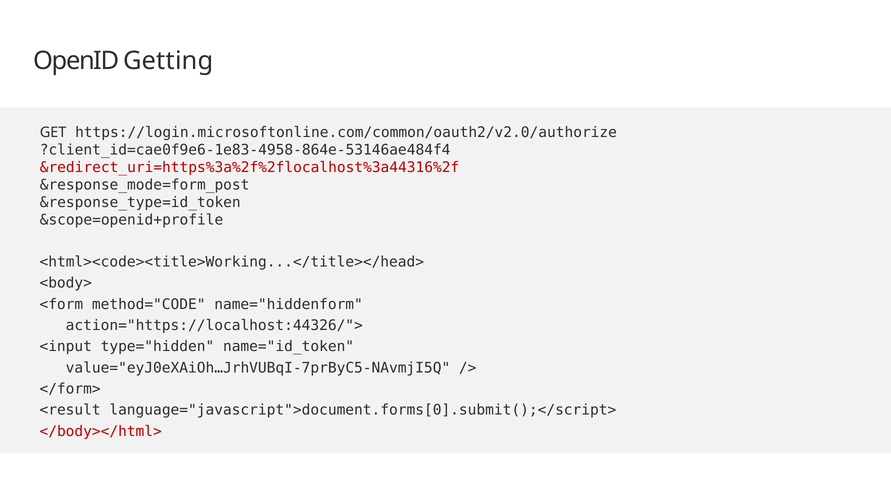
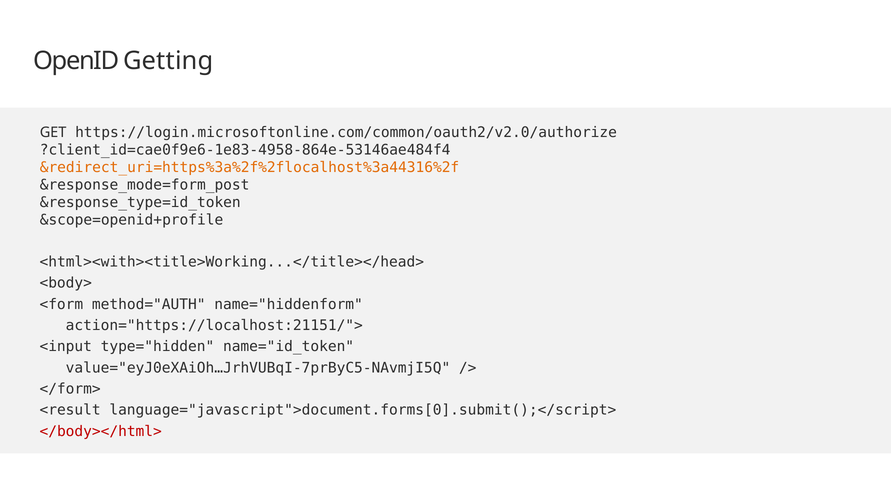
&redirect_uri=https%3a%2f%2flocalhost%3a44316%2f colour: red -> orange (250, 167)
<html><code><title>Working...</title></head>: <html><code><title>Working...</title></head> -> <html><with><title>Working...</title></head> (232, 262)
method="CODE: method="CODE -> method="AUTH (149, 304)
action="https://localhost:44326/">: action="https://localhost:44326/"> -> action="https://localhost:21151/"> (214, 326)
